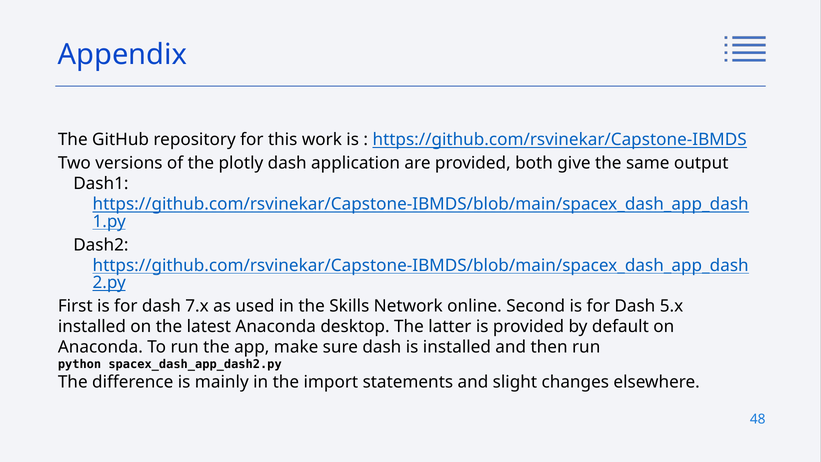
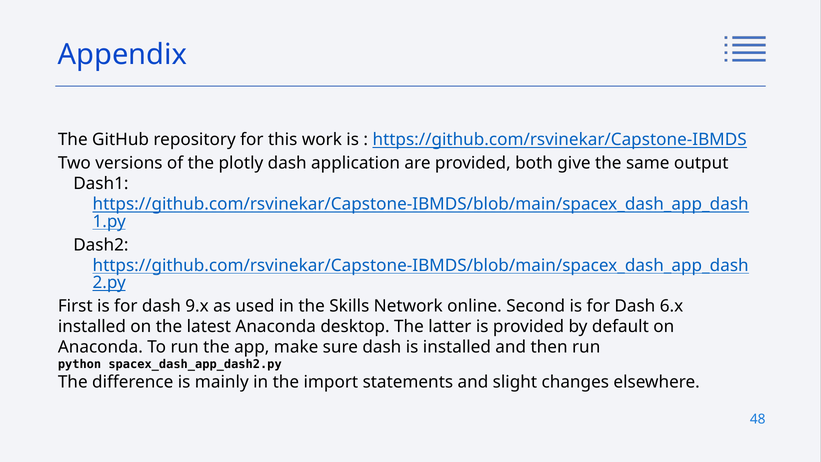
7.x: 7.x -> 9.x (197, 306)
5.x: 5.x -> 6.x (672, 306)
